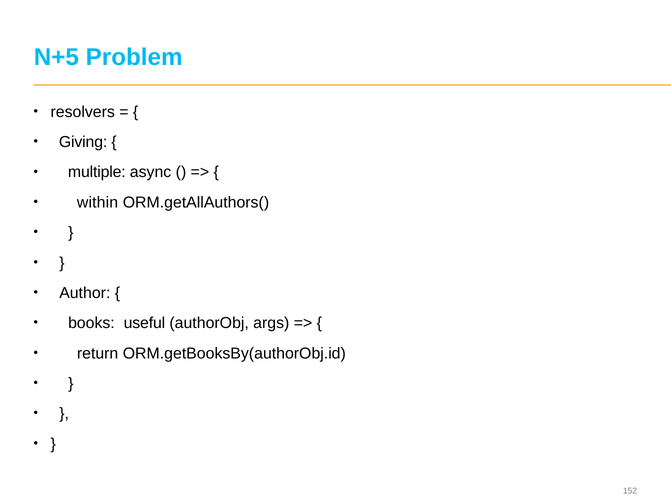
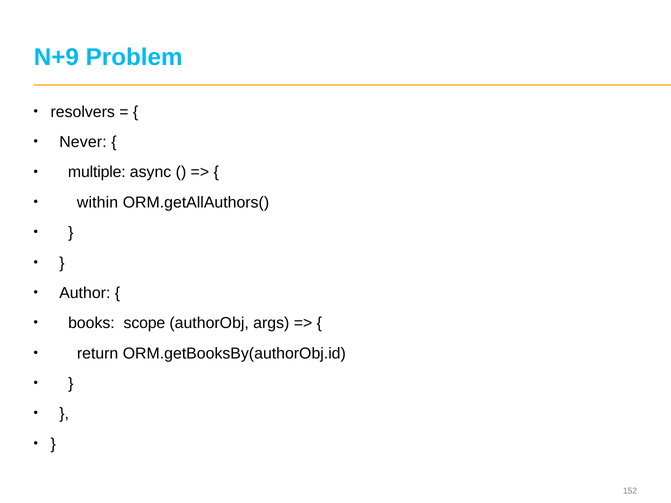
N+5: N+5 -> N+9 (56, 57)
Giving: Giving -> Never (83, 142)
useful: useful -> scope (144, 323)
